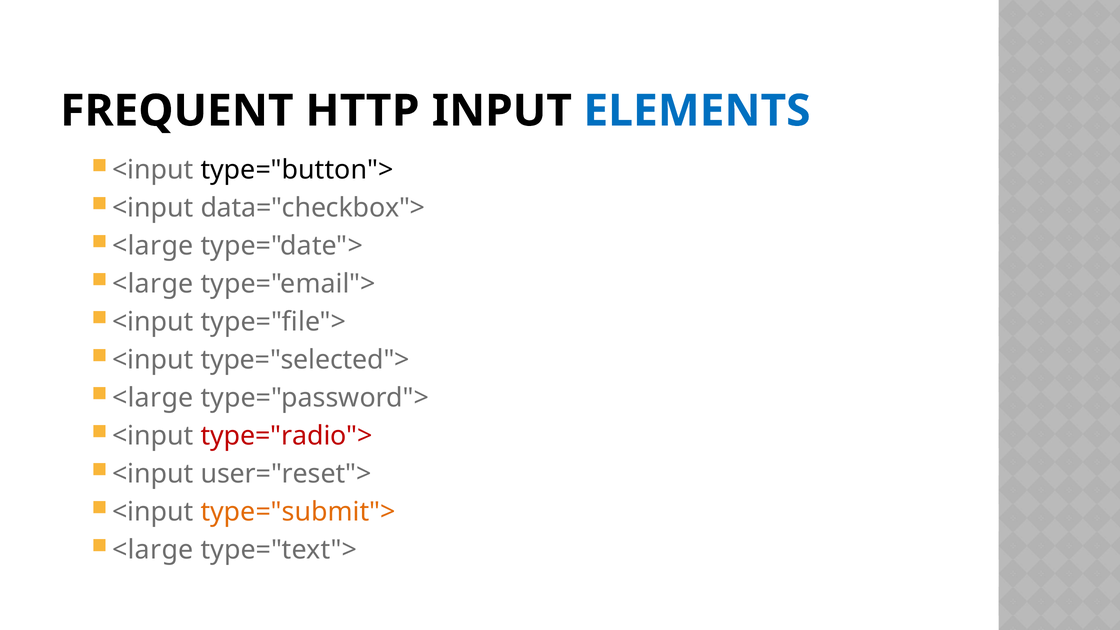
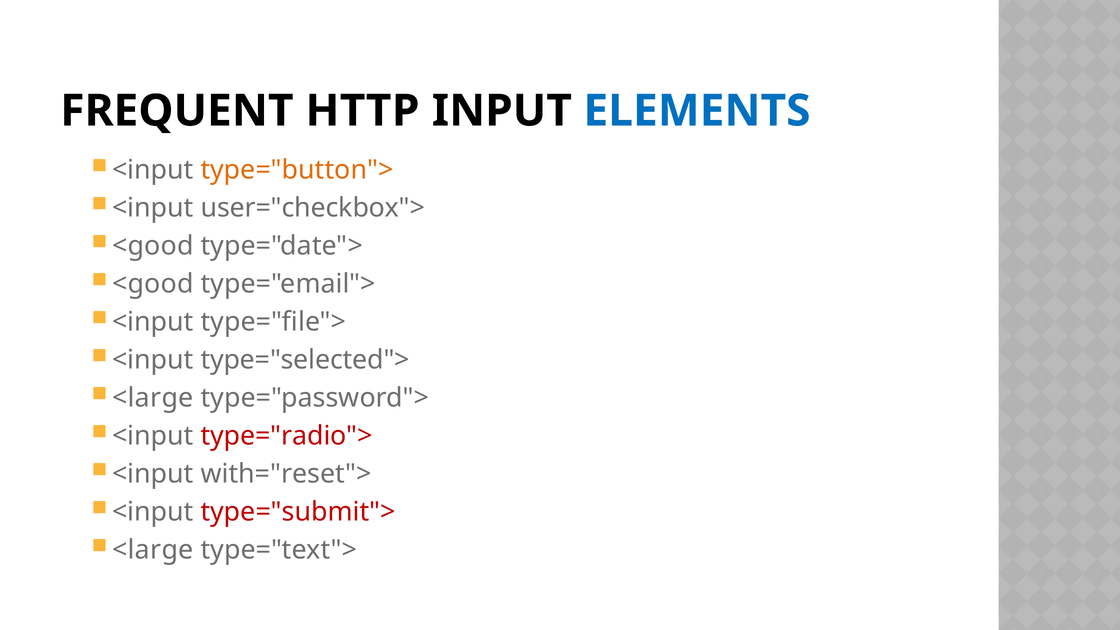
type="button"> colour: black -> orange (297, 170)
data="checkbox">: data="checkbox"> -> user="checkbox"> (313, 208)
<large: <large -> <good (153, 246)
<large: <large -> <good (153, 284)
user="reset">: user="reset"> -> with="reset"> (286, 474)
type="submit"> colour: orange -> red (298, 512)
